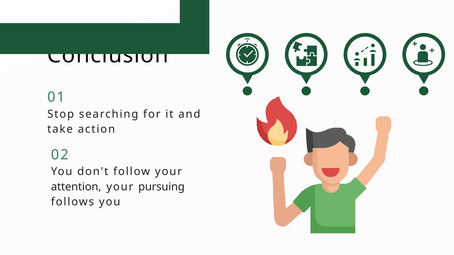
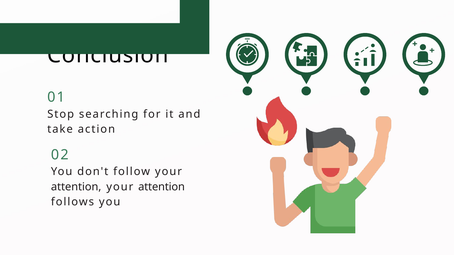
pursuing: pursuing -> attention (162, 187)
